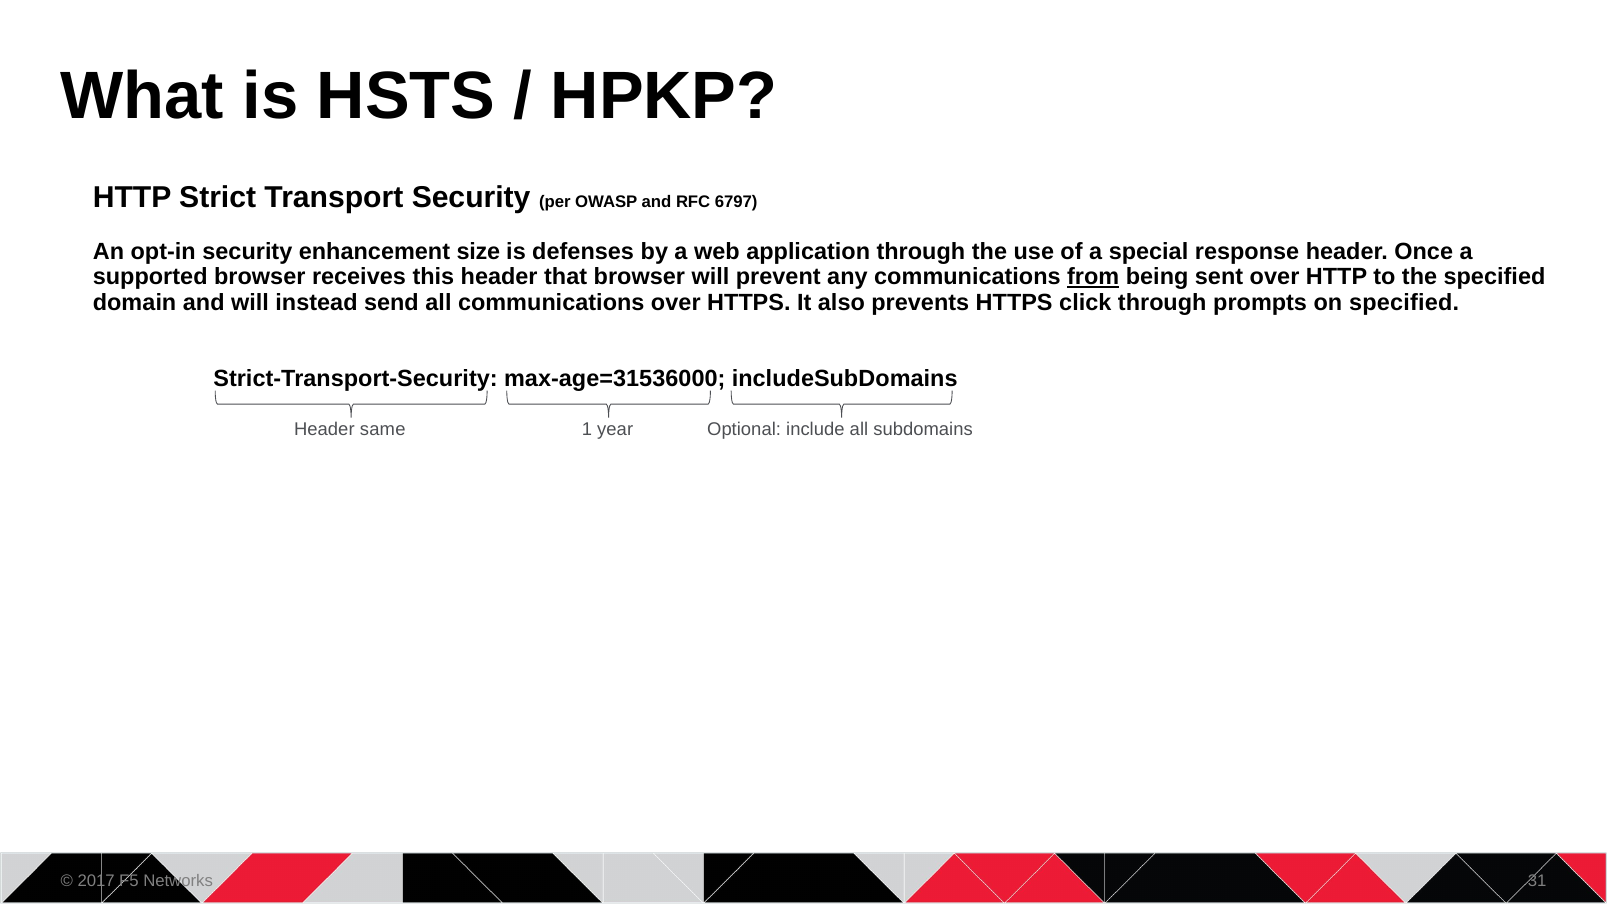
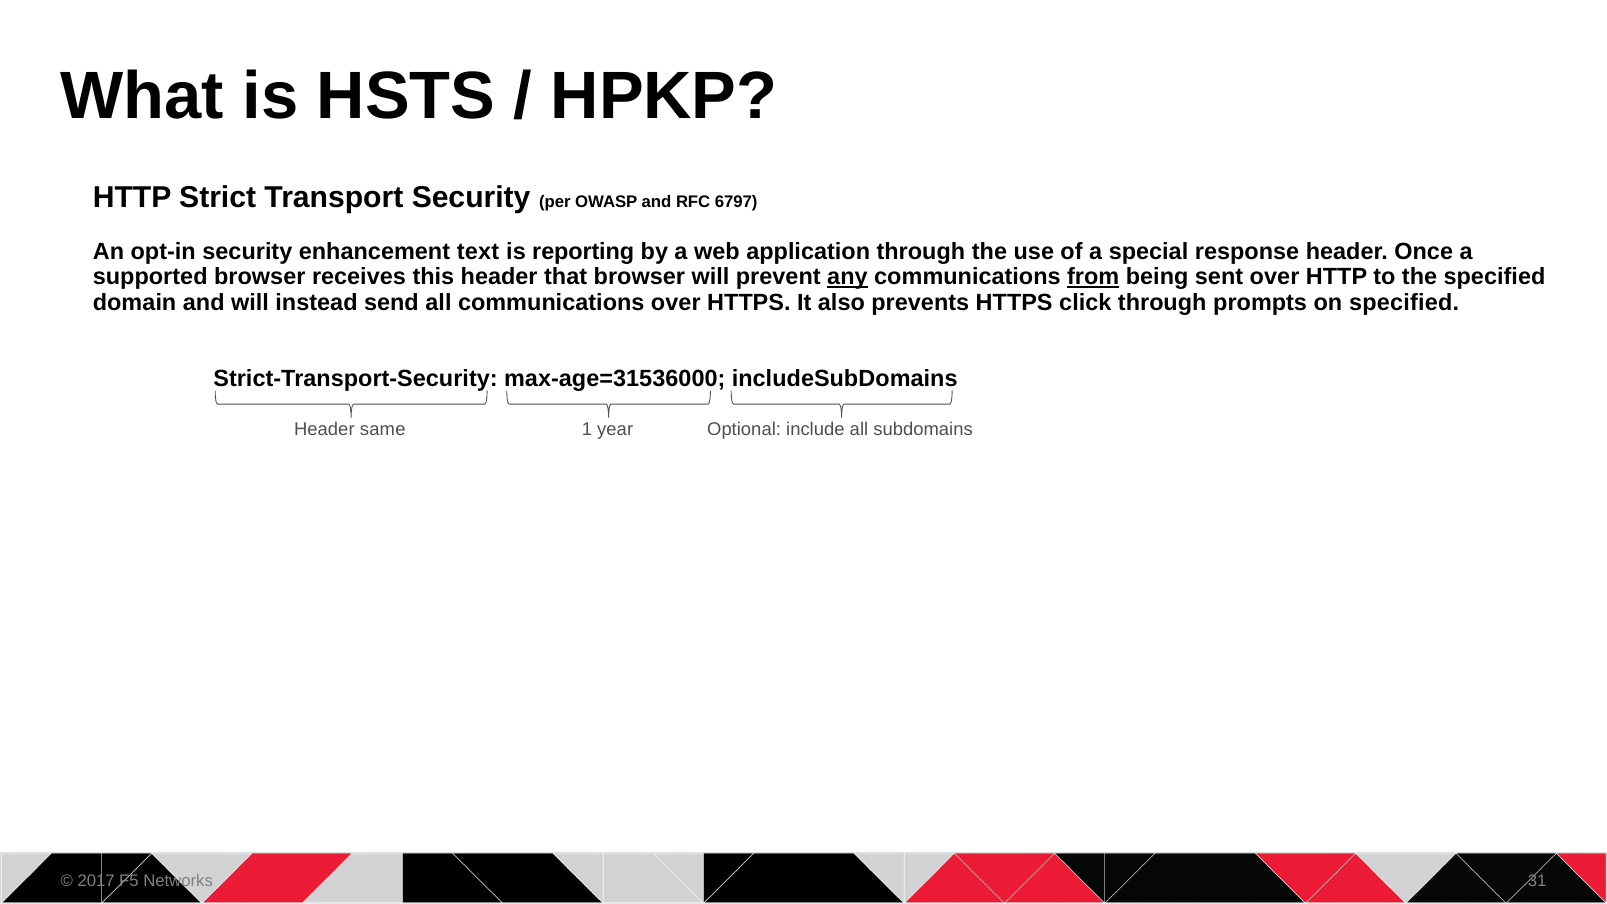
size: size -> text (478, 252)
defenses: defenses -> reporting (583, 252)
any underline: none -> present (847, 277)
